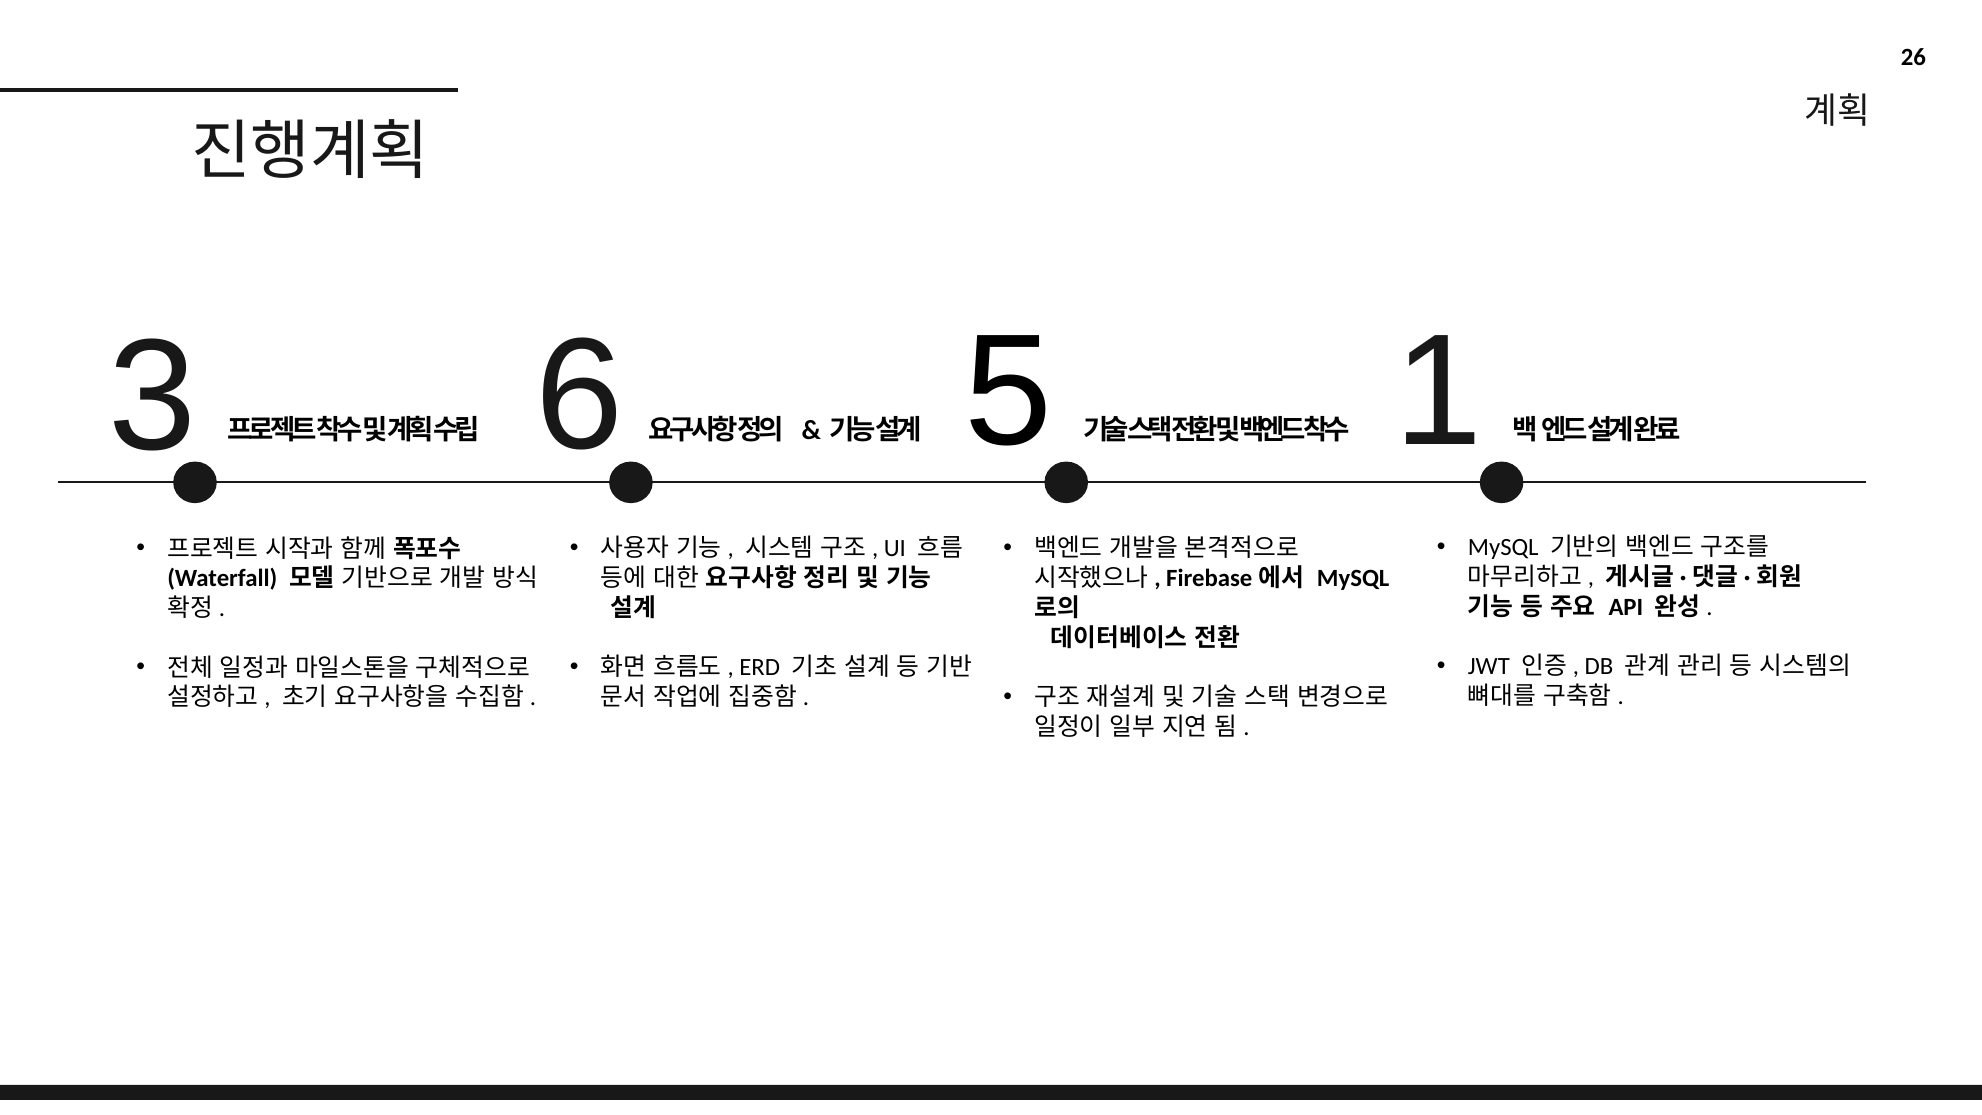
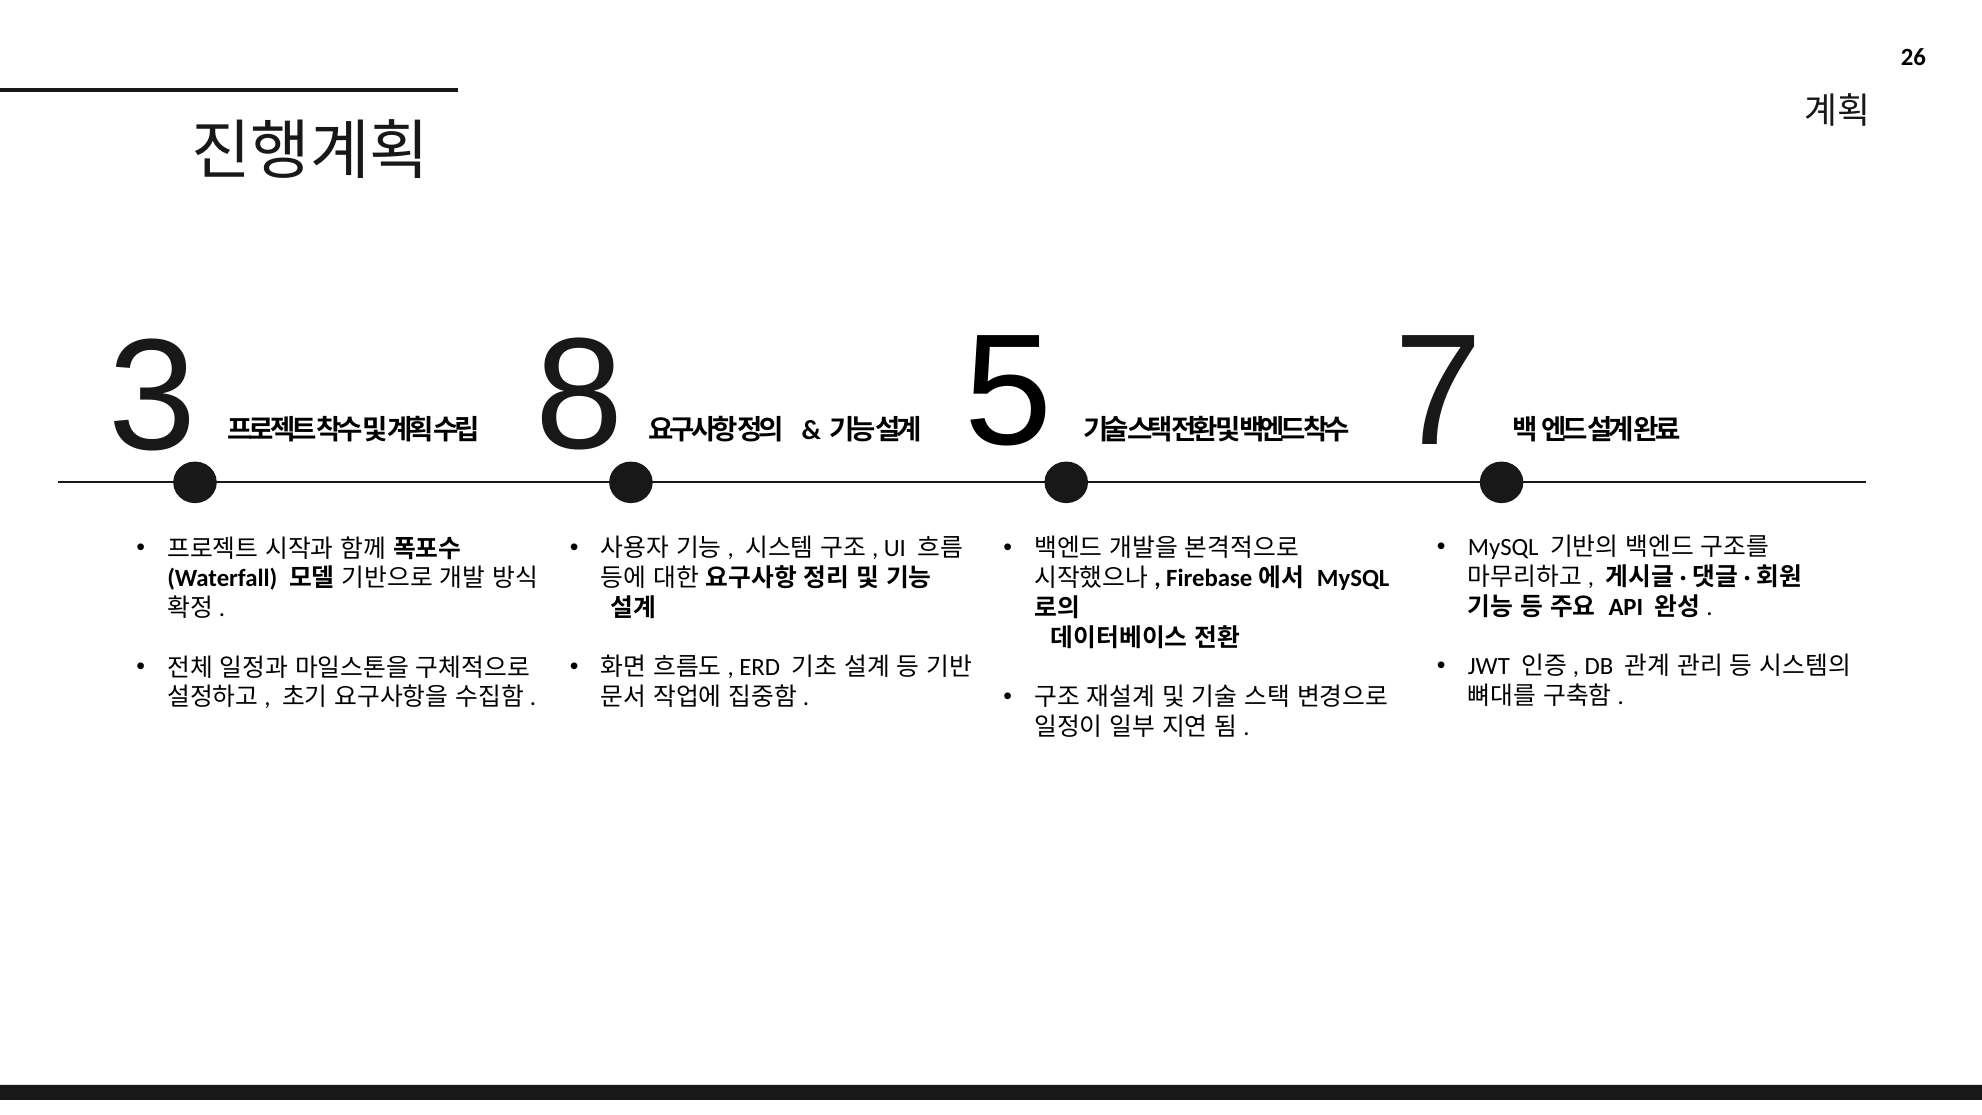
6: 6 -> 8 (579, 397)
1: 1 -> 7 (1438, 392)
